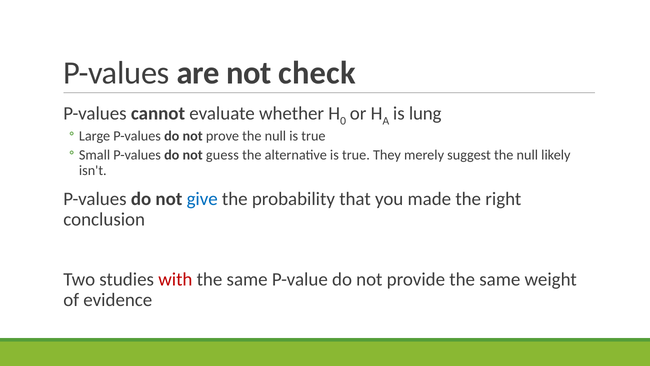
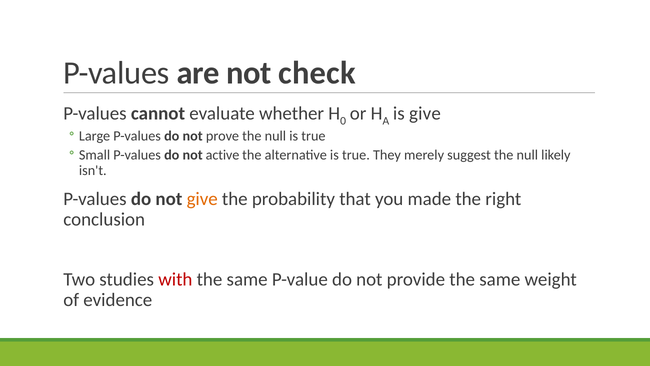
is lung: lung -> give (425, 114)
guess: guess -> active (223, 155)
give colour: blue -> orange (202, 199)
